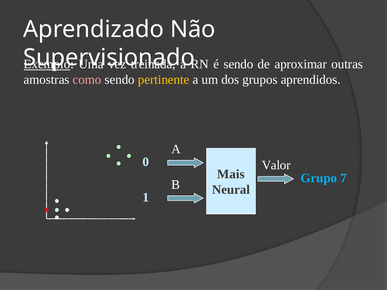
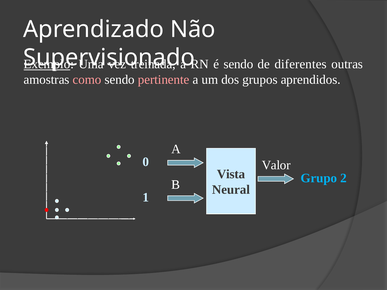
aproximar: aproximar -> diferentes (301, 64)
pertinente colour: yellow -> pink (164, 80)
Mais: Mais -> Vista (231, 174)
7: 7 -> 2 (343, 178)
